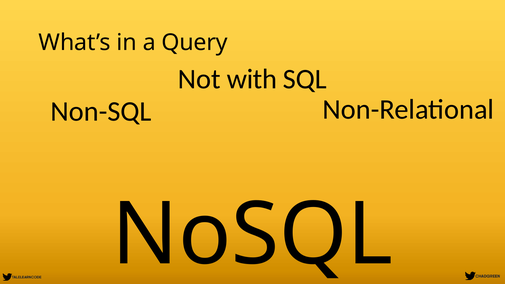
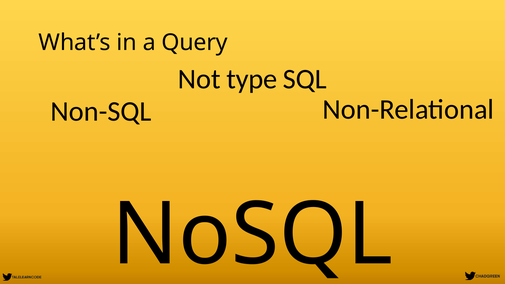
with: with -> type (252, 79)
